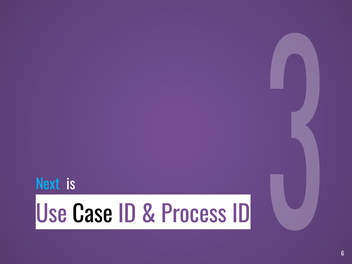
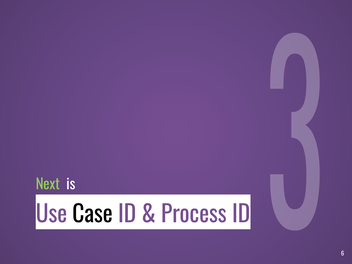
Next colour: light blue -> light green (48, 184)
